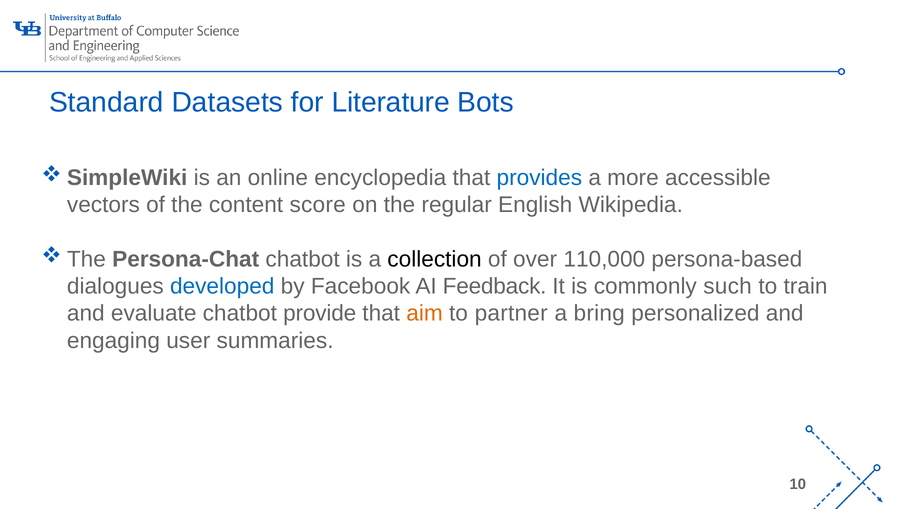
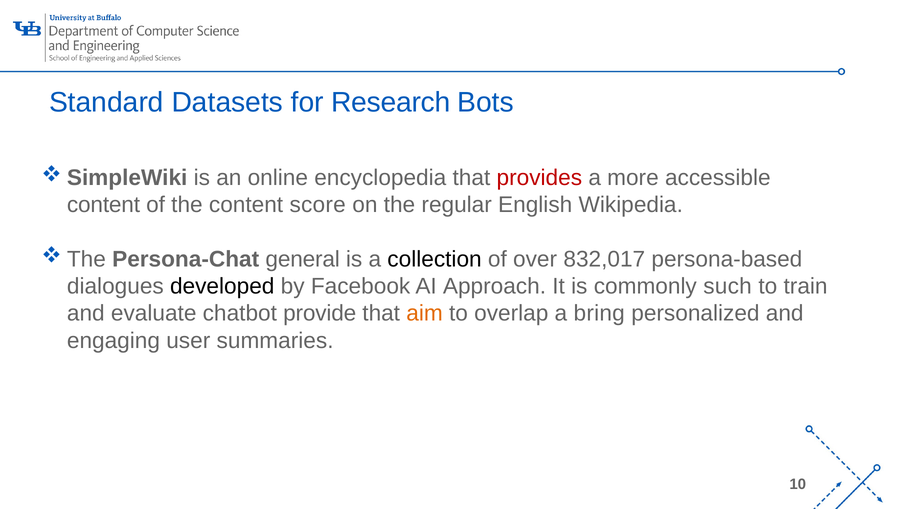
Literature: Literature -> Research (391, 103)
provides colour: blue -> red (539, 178)
vectors: vectors -> content (103, 205)
Persona-Chat chatbot: chatbot -> general (303, 259)
110,000: 110,000 -> 832,017 (604, 259)
developed colour: blue -> black (222, 286)
Feedback: Feedback -> Approach (495, 286)
partner: partner -> overlap (511, 313)
